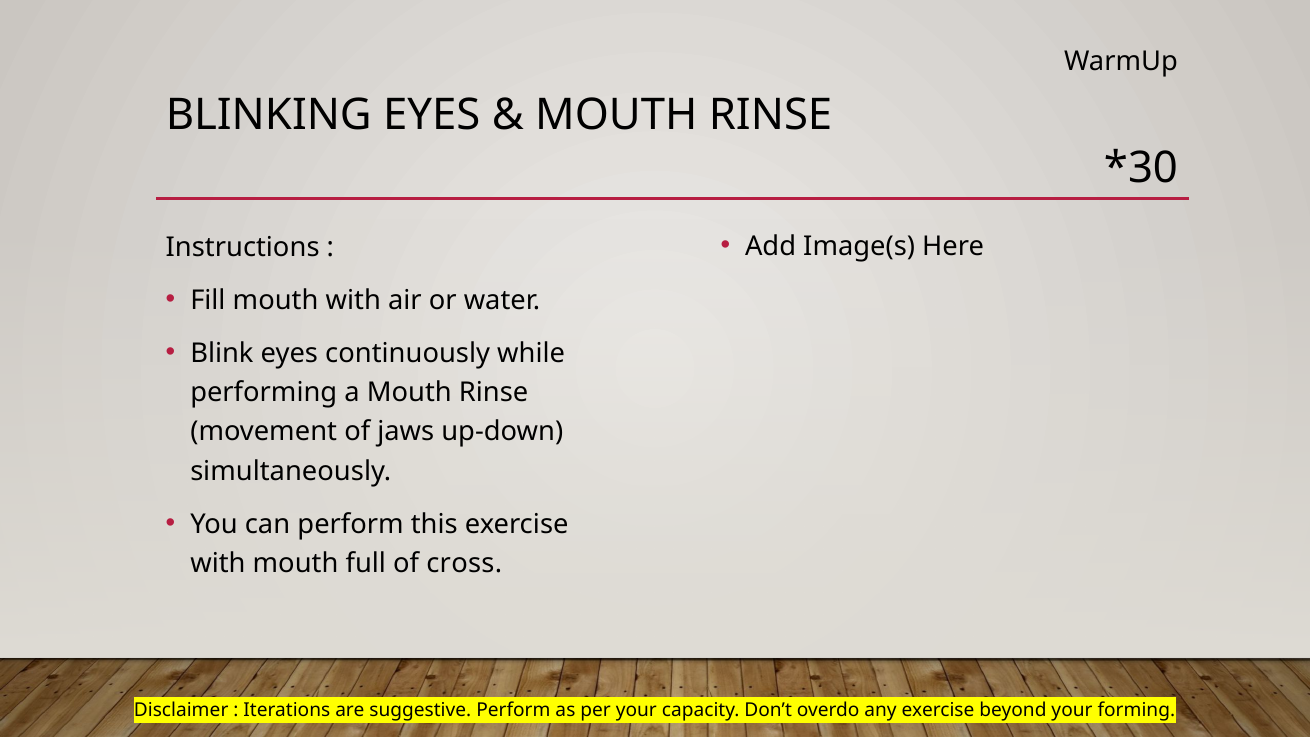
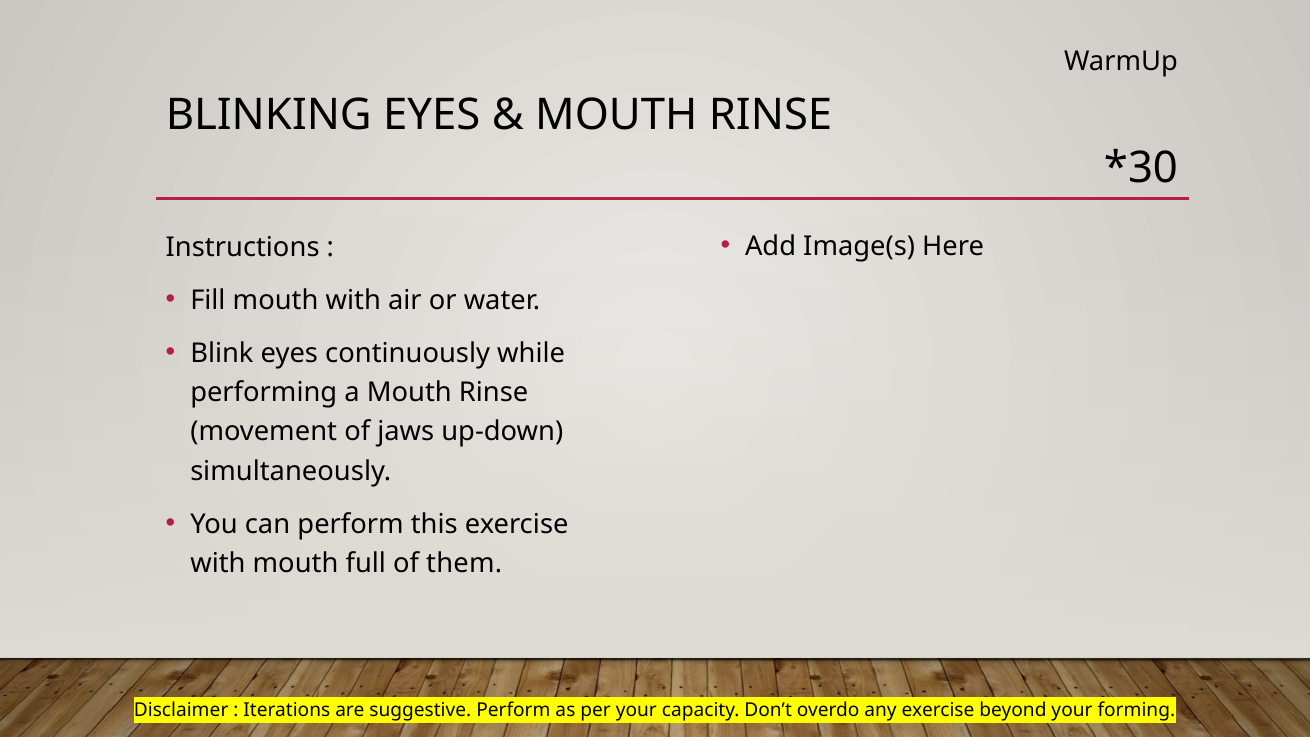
cross: cross -> them (464, 563)
